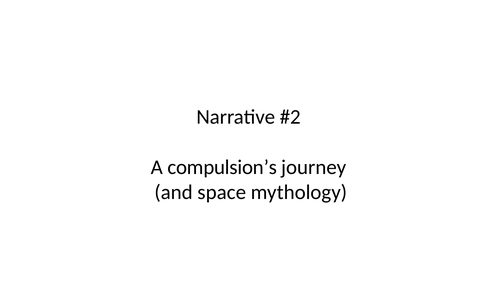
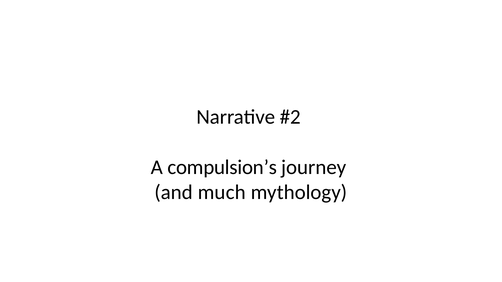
space: space -> much (222, 192)
